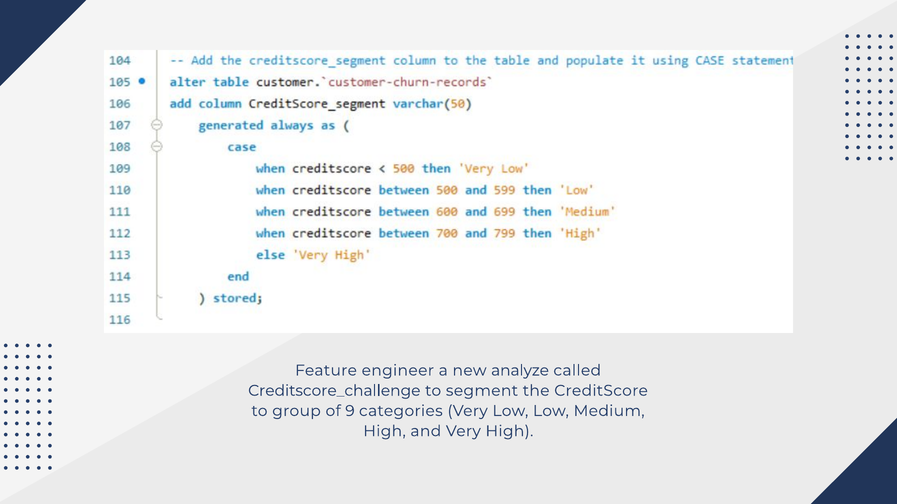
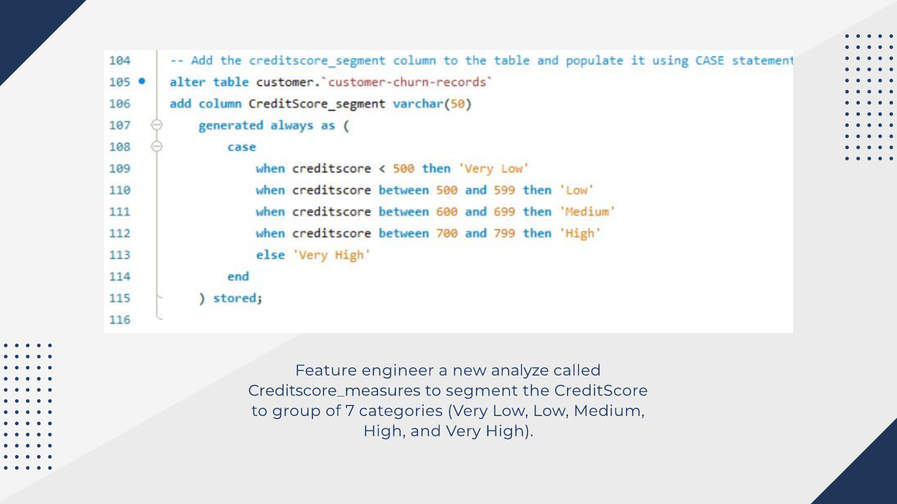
Creditscore_challenge: Creditscore_challenge -> Creditscore_measures (334, 391)
9: 9 -> 7 (350, 411)
